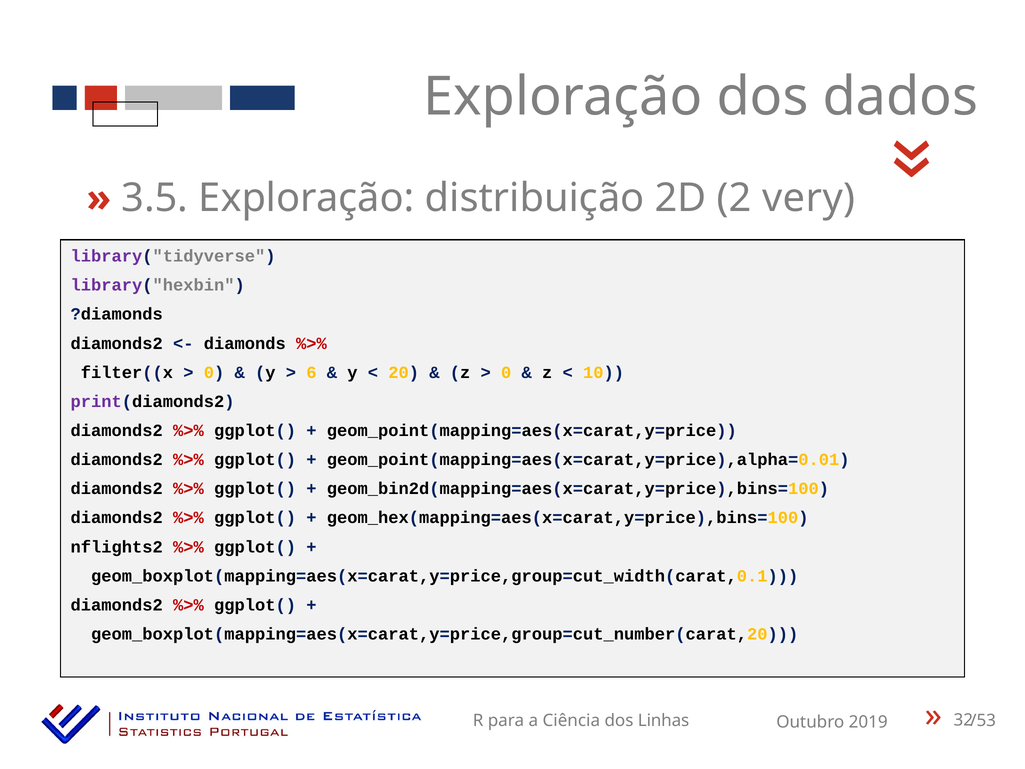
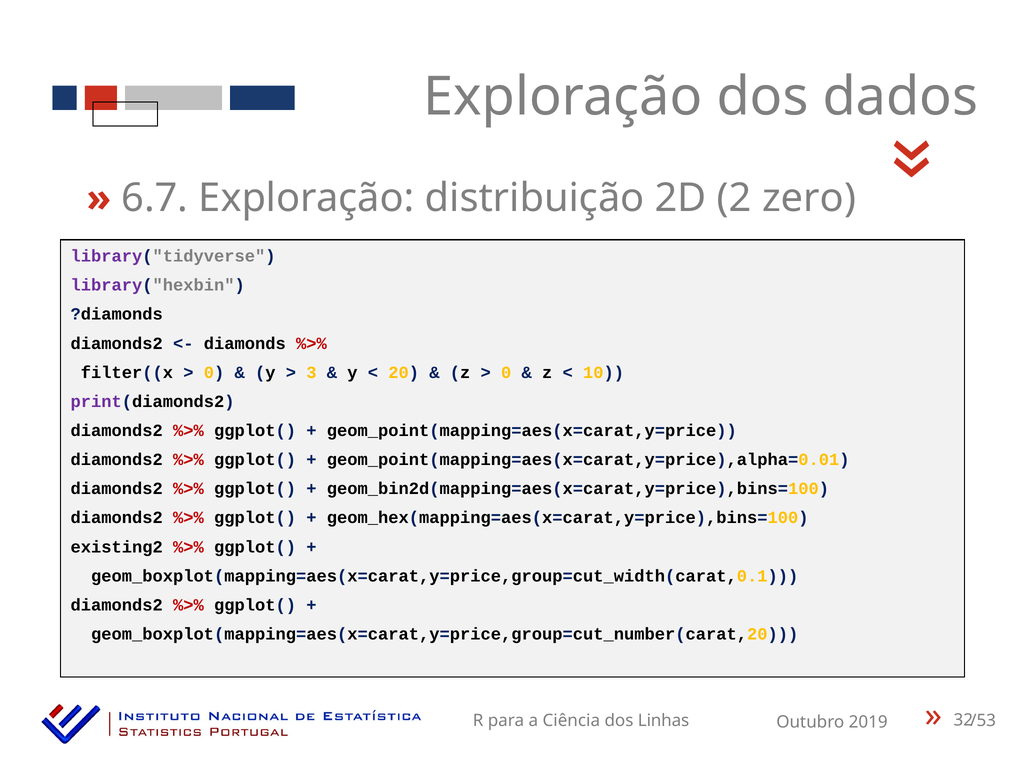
3.5: 3.5 -> 6.7 (155, 198)
very: very -> zero (809, 198)
6: 6 -> 3 (311, 372)
nflights2: nflights2 -> existing2 (117, 547)
